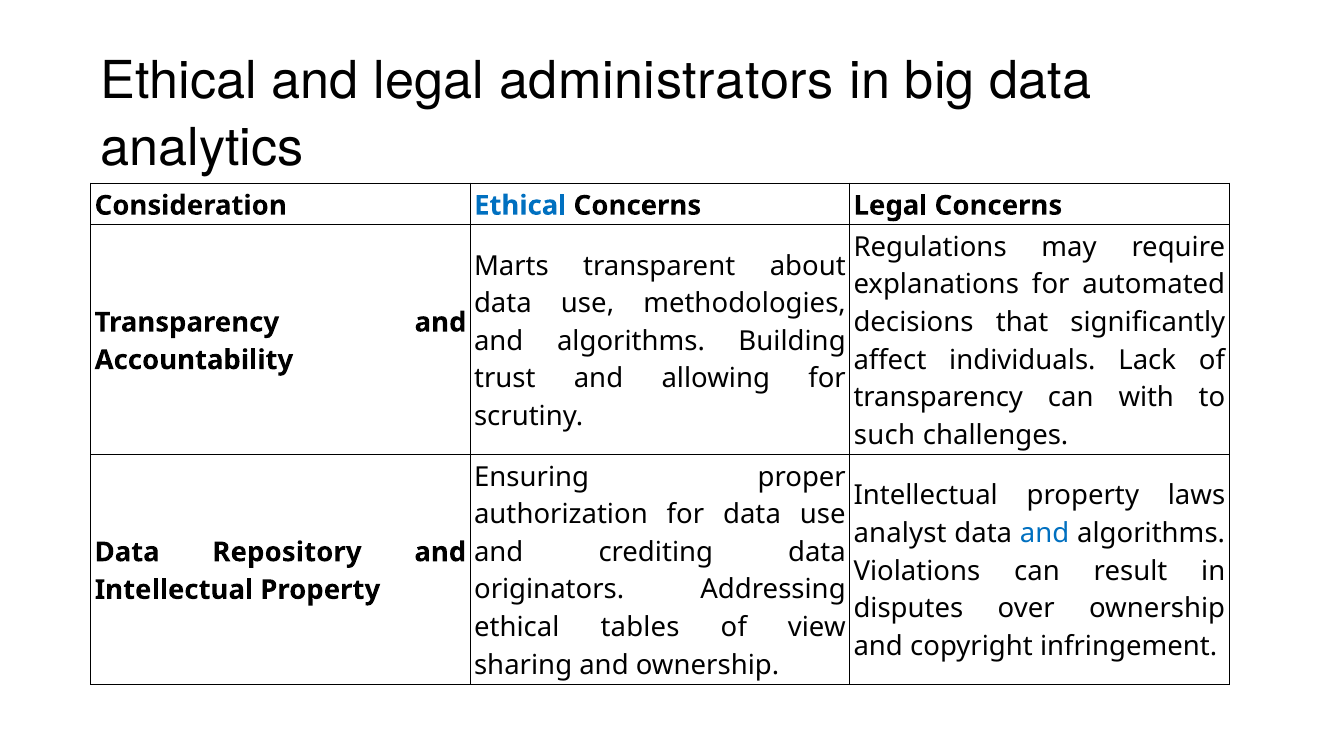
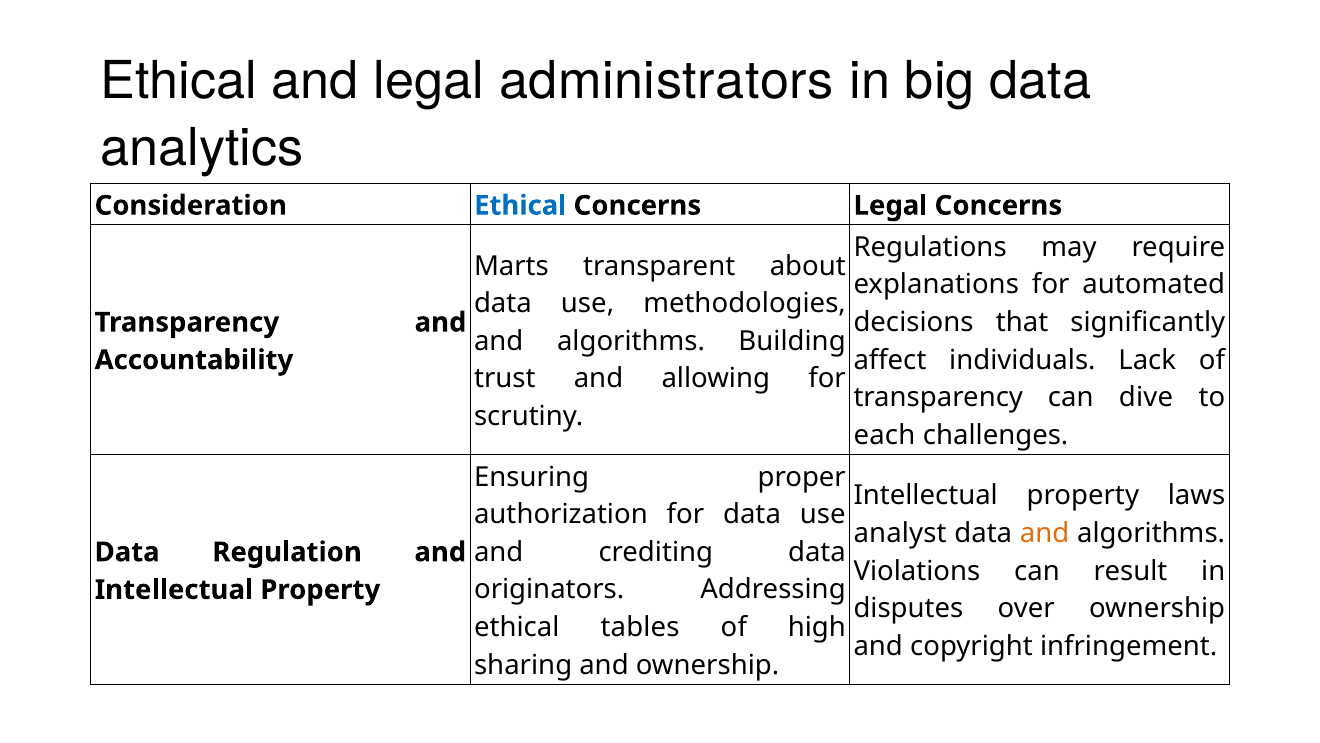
with: with -> dive (1146, 397)
such: such -> each (884, 435)
and colour: blue -> orange (1045, 533)
Repository: Repository -> Regulation (287, 552)
view: view -> high (817, 627)
